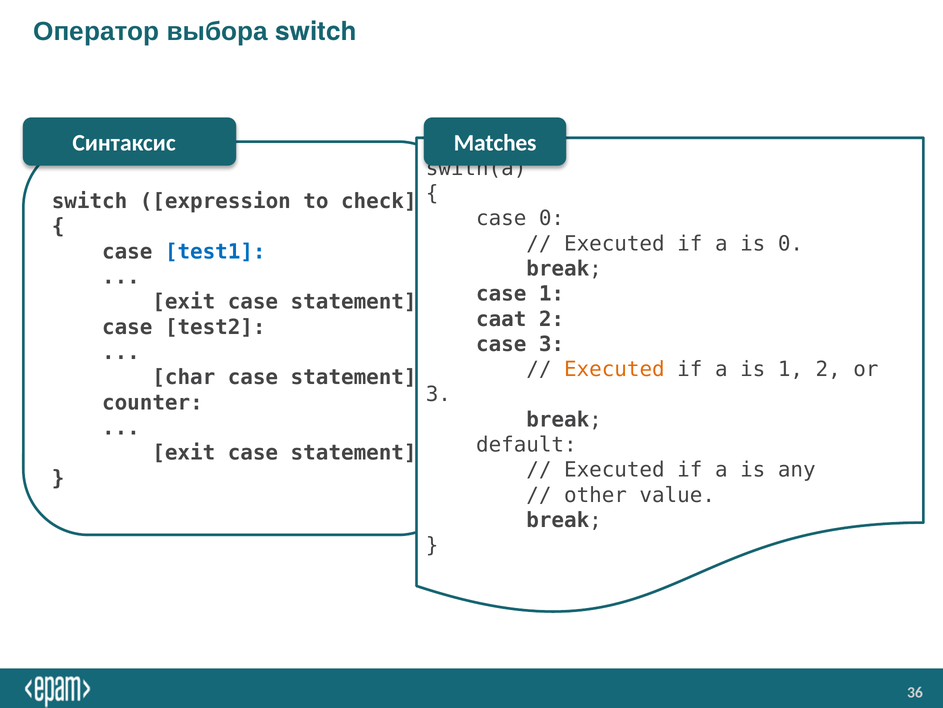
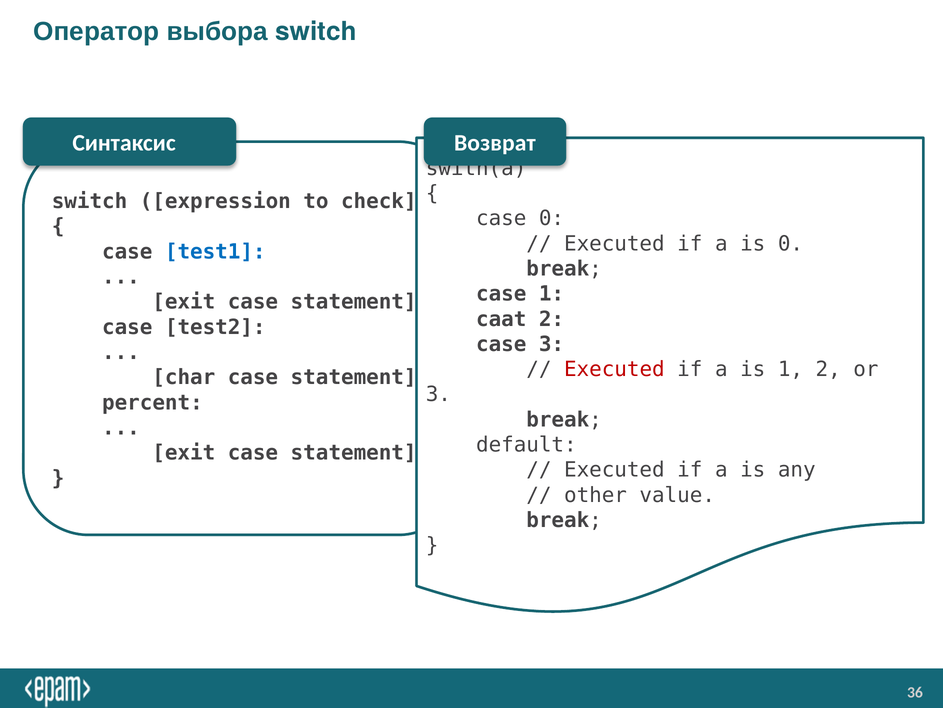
Matches: Matches -> Возврат (495, 143)
Executed colour: orange -> red (614, 369)
counter: counter -> percent (152, 402)
